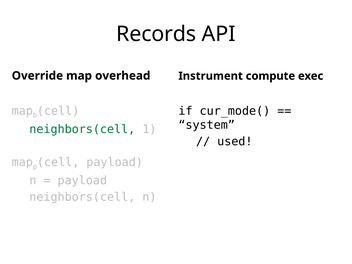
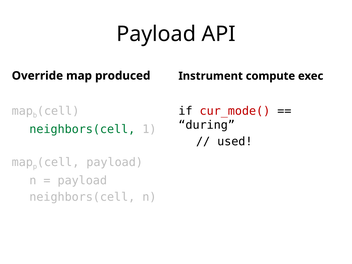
Records: Records -> Payload (156, 34)
overhead: overhead -> produced (123, 76)
cur_mode( colour: black -> red (235, 111)
system: system -> during (207, 125)
